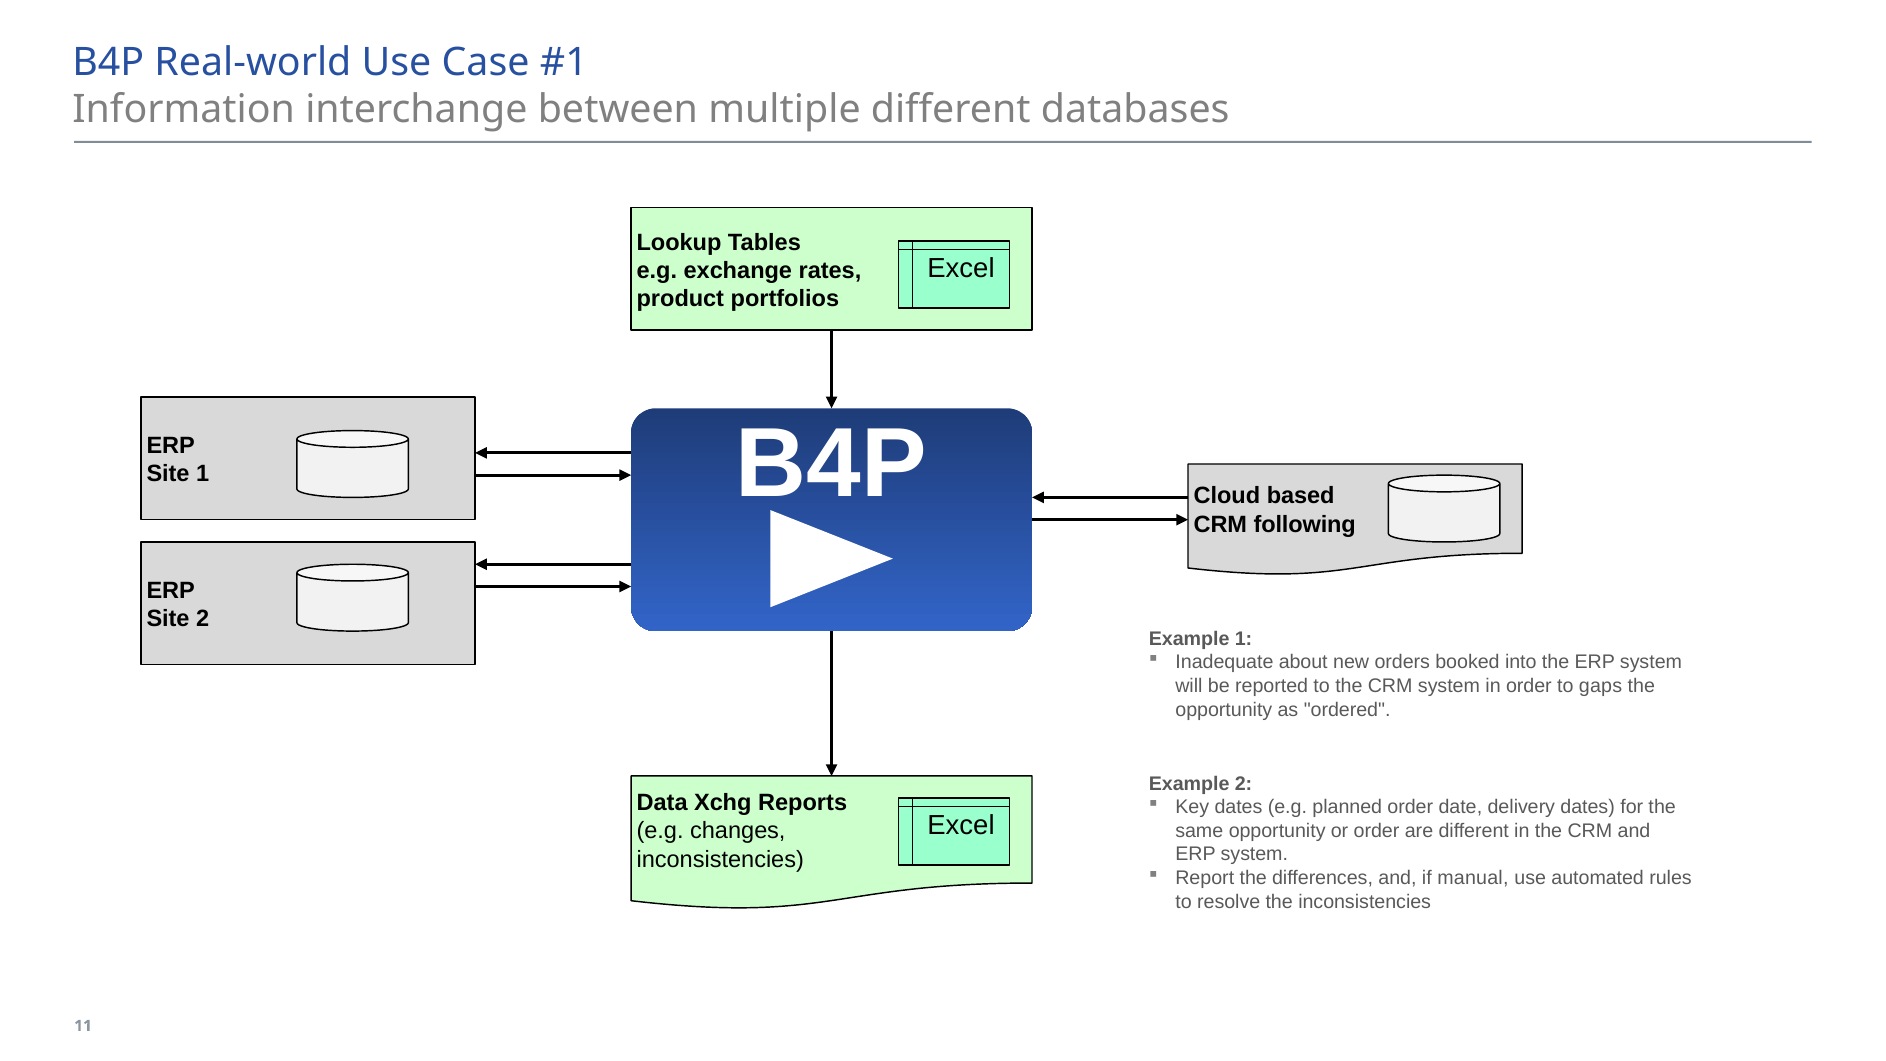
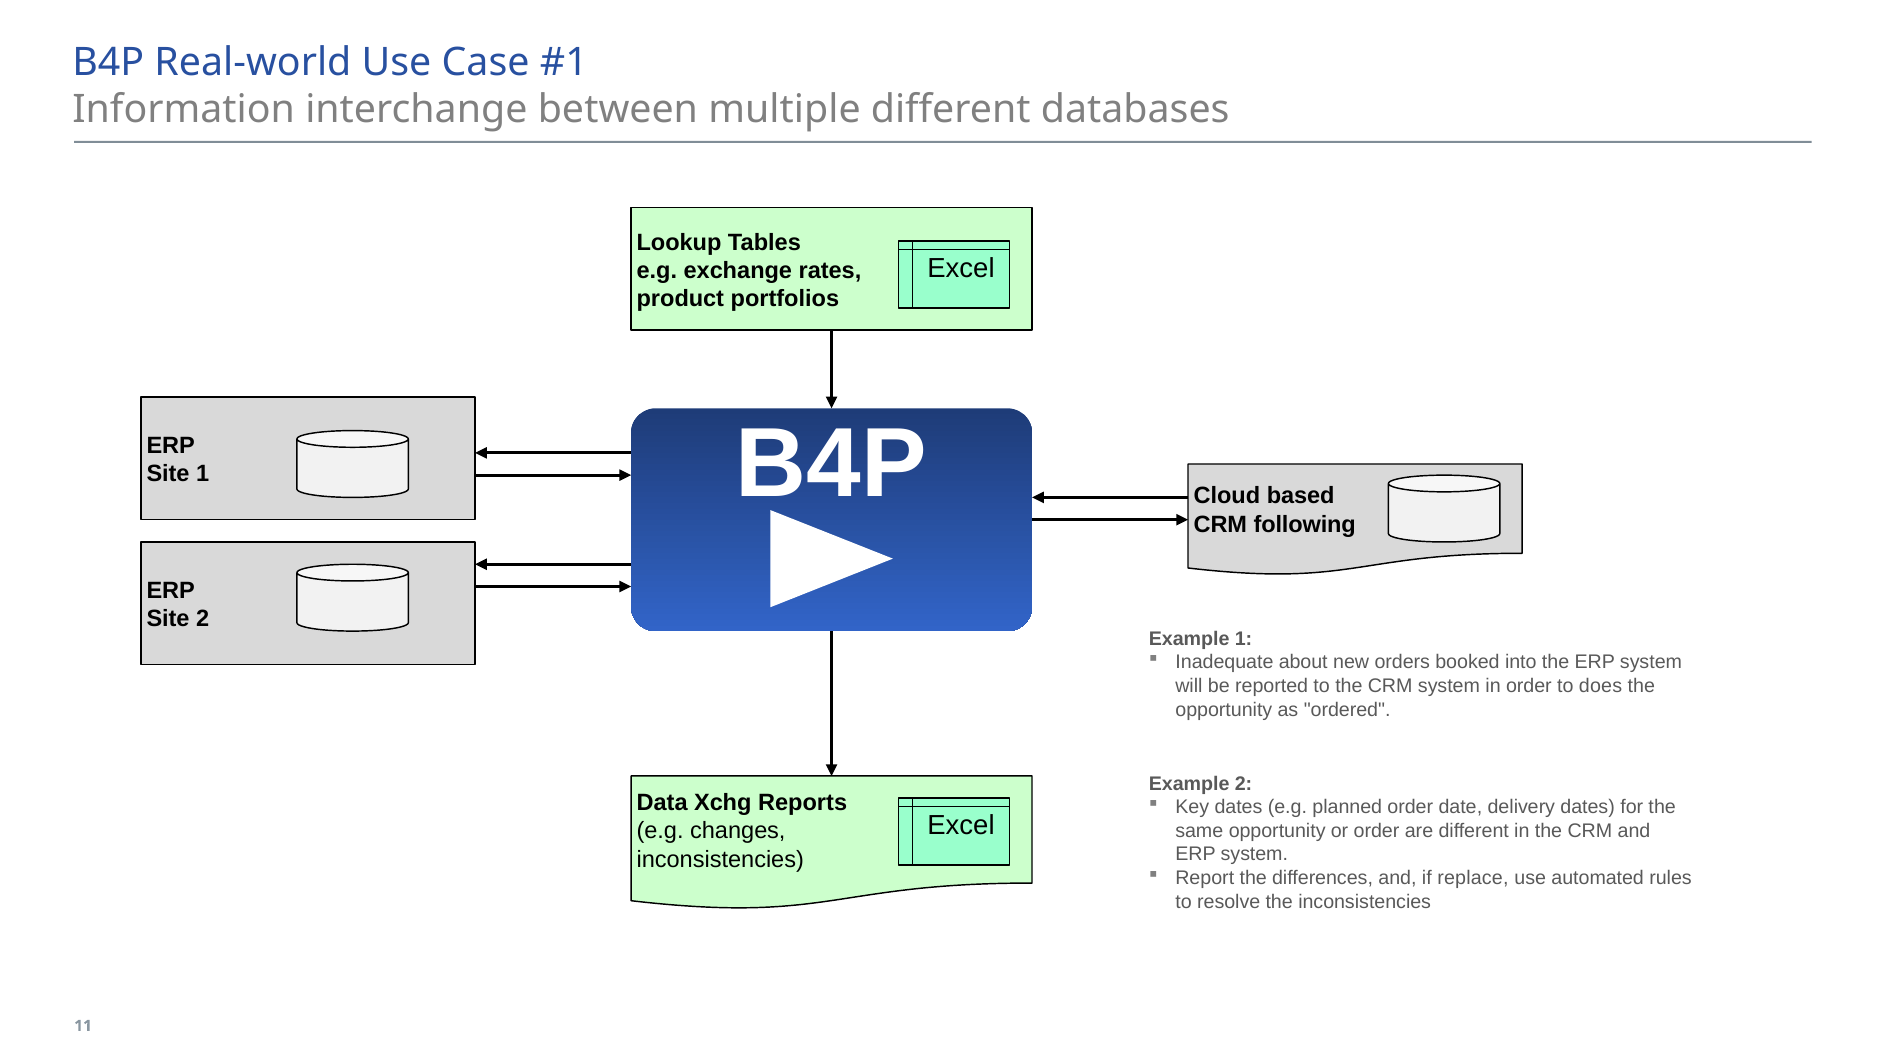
gaps: gaps -> does (1601, 686)
manual: manual -> replace (1473, 878)
